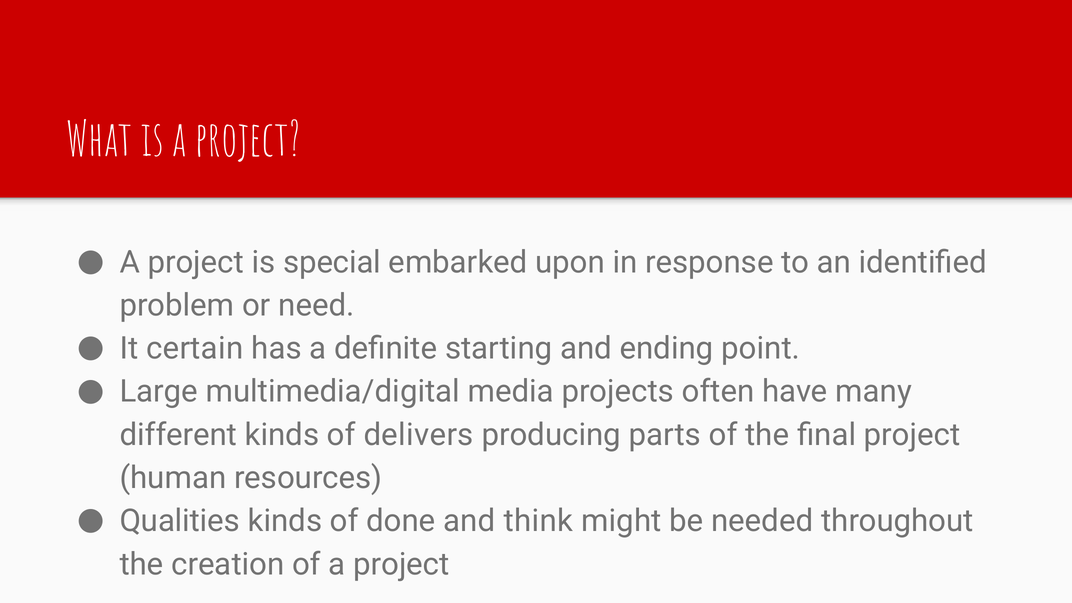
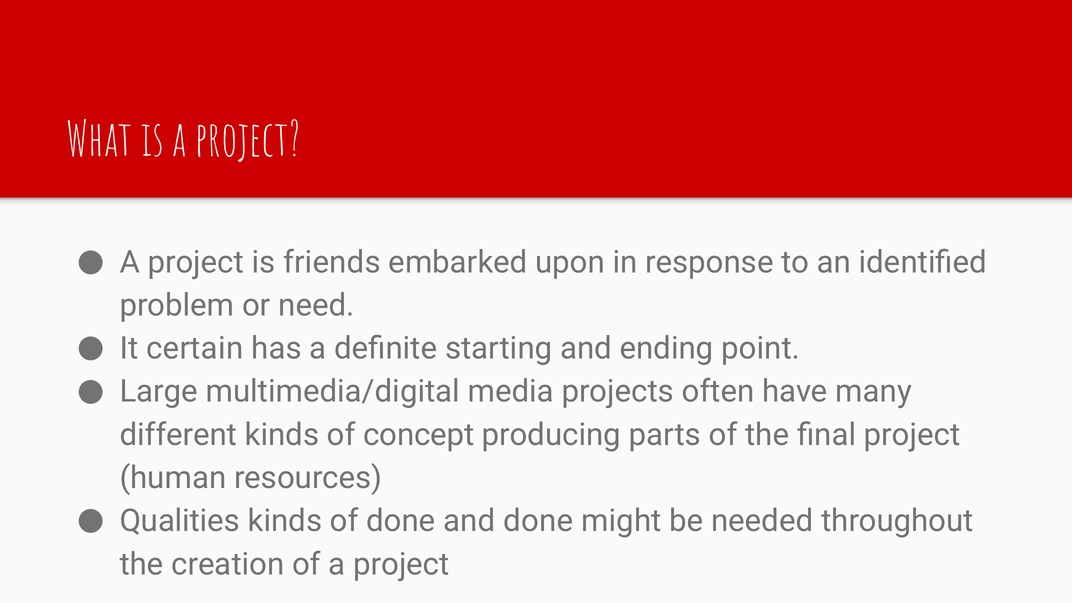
special: special -> friends (332, 262)
delivers: delivers -> concept (419, 435)
and think: think -> done (538, 521)
